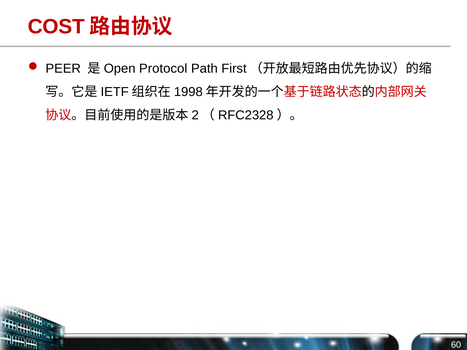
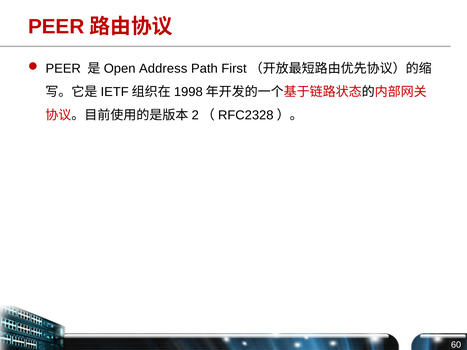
COST: COST -> PEER (56, 27)
Protocol: Protocol -> Address (163, 69)
